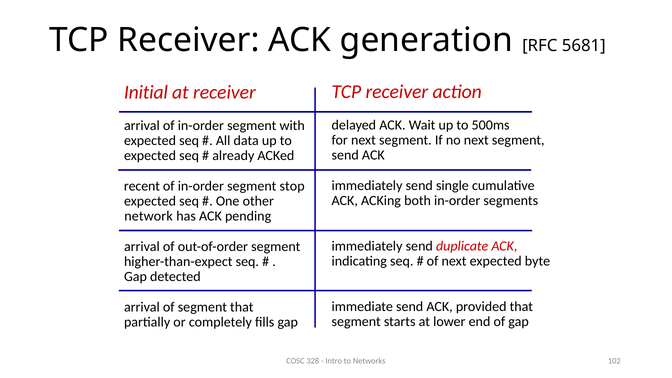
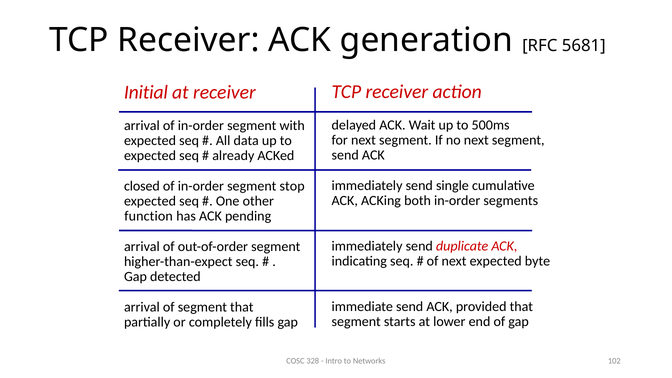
recent: recent -> closed (142, 186)
network: network -> function (149, 216)
